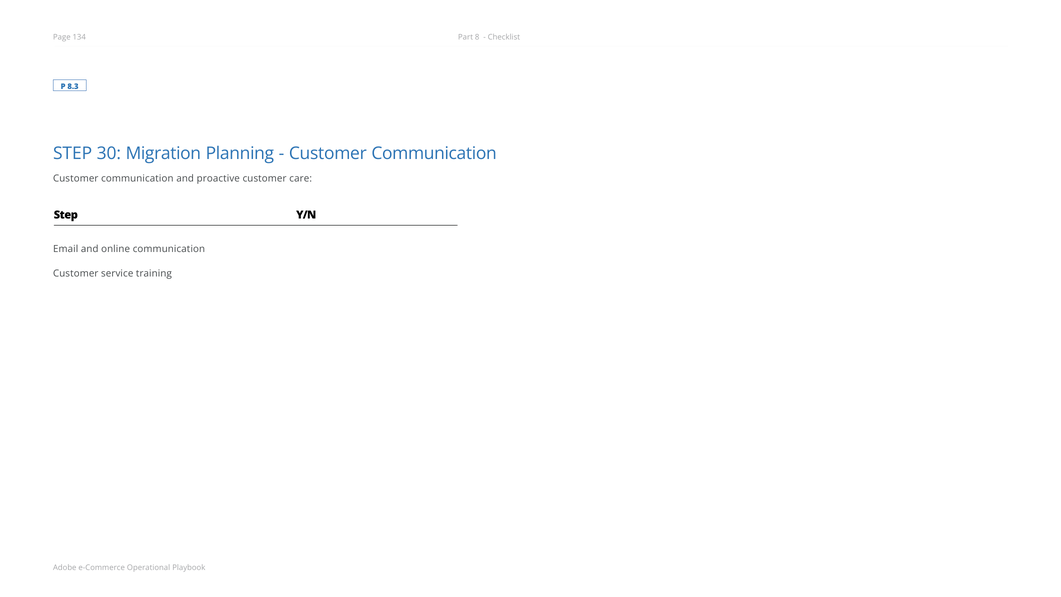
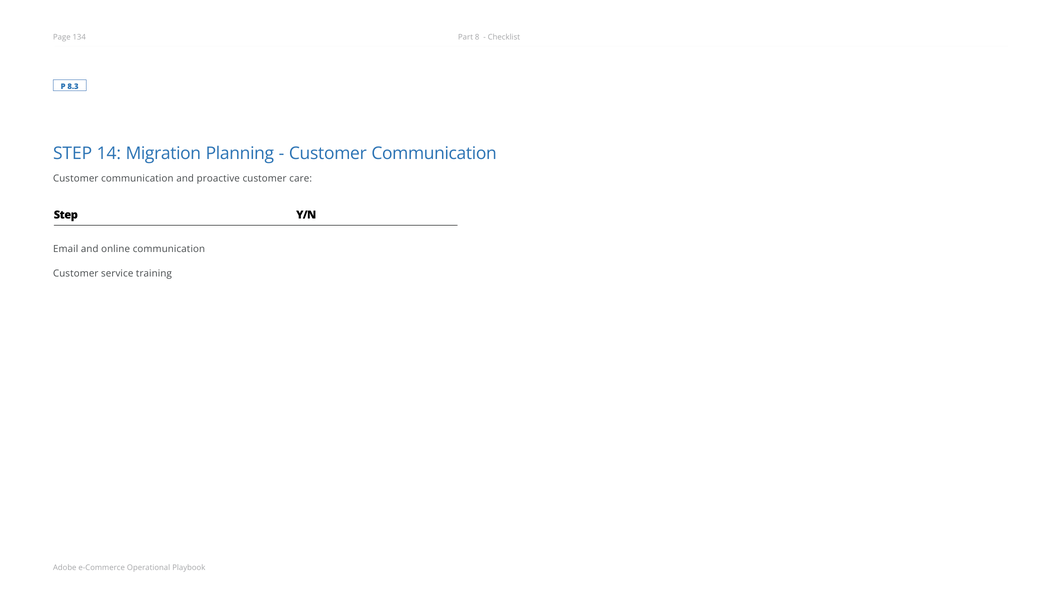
30: 30 -> 14 (109, 154)
